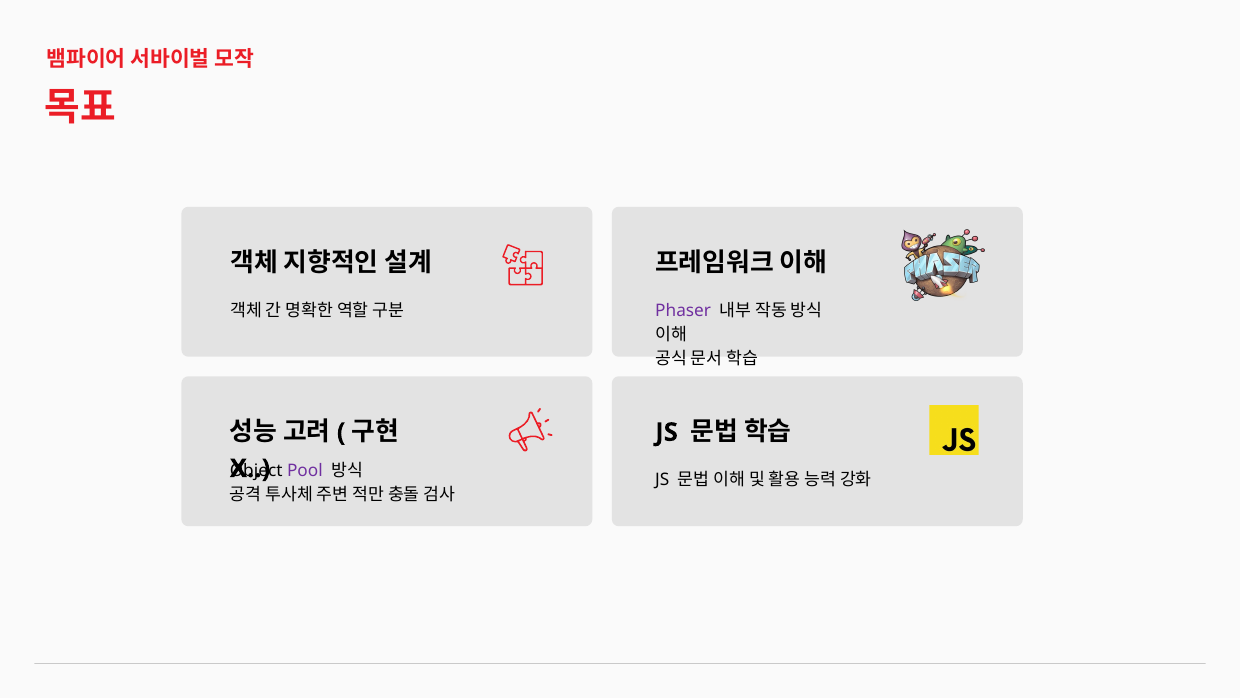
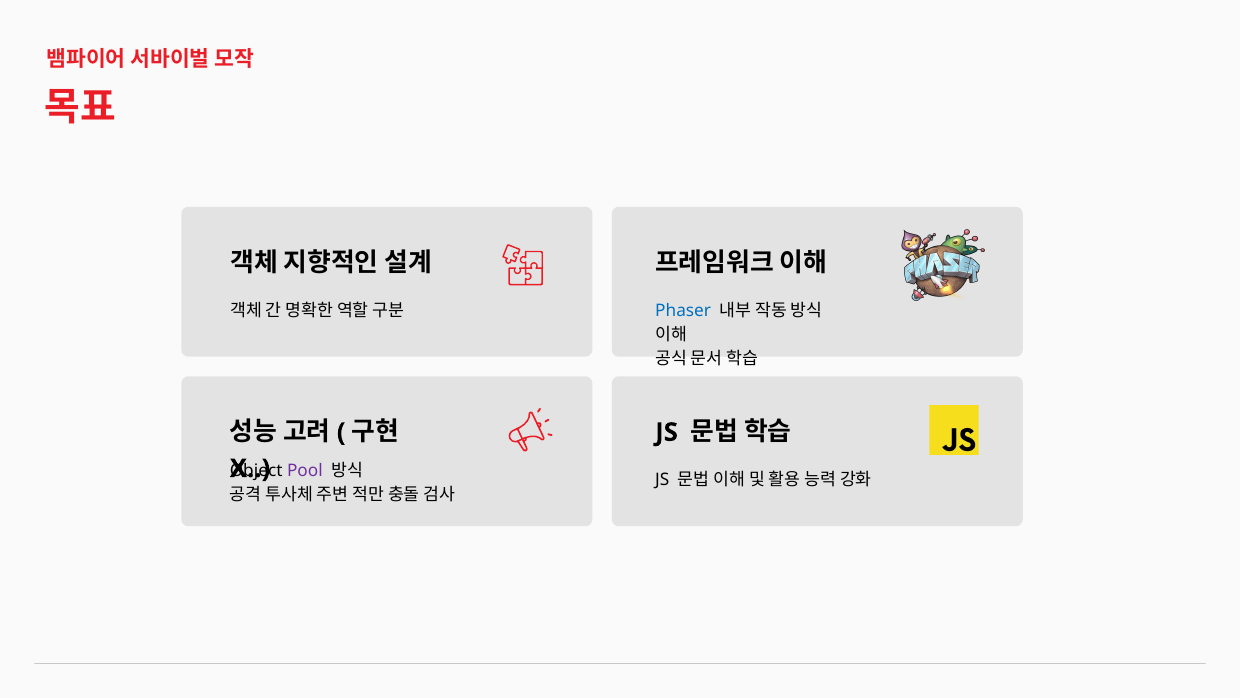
Phaser colour: purple -> blue (683, 310)
